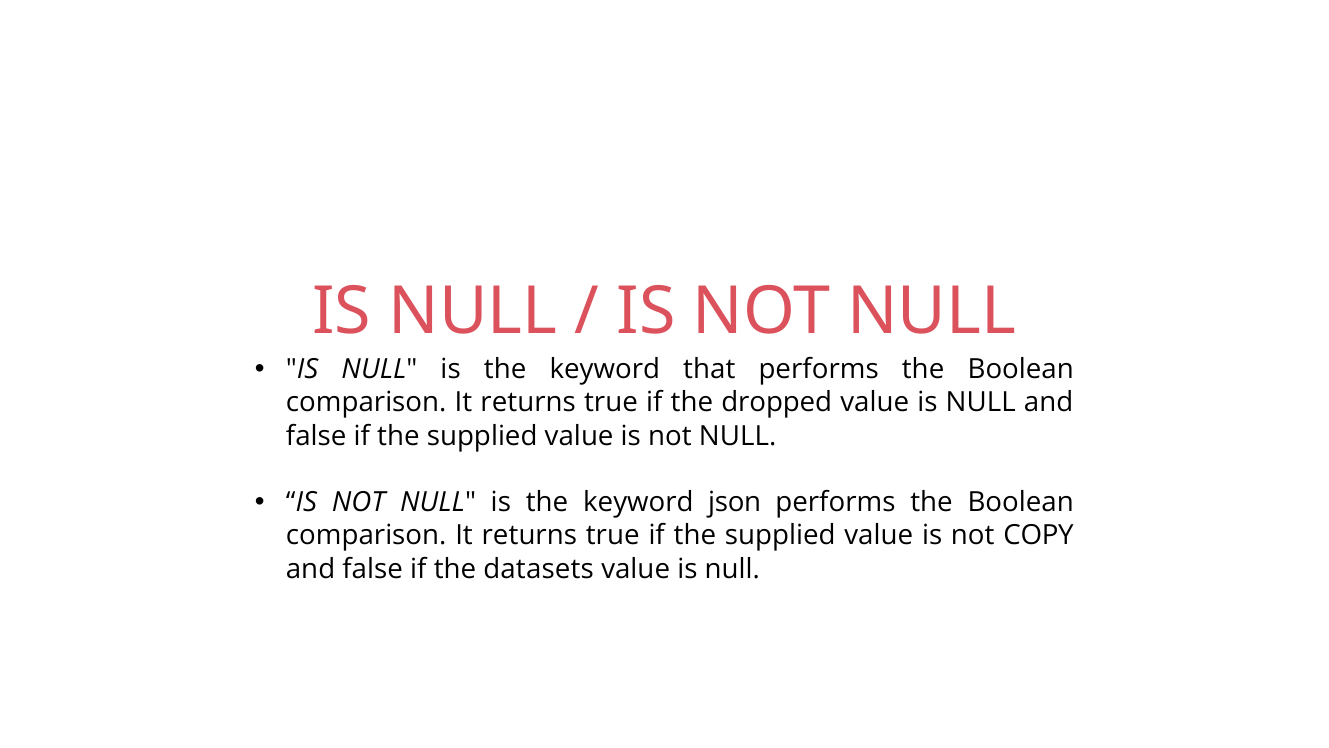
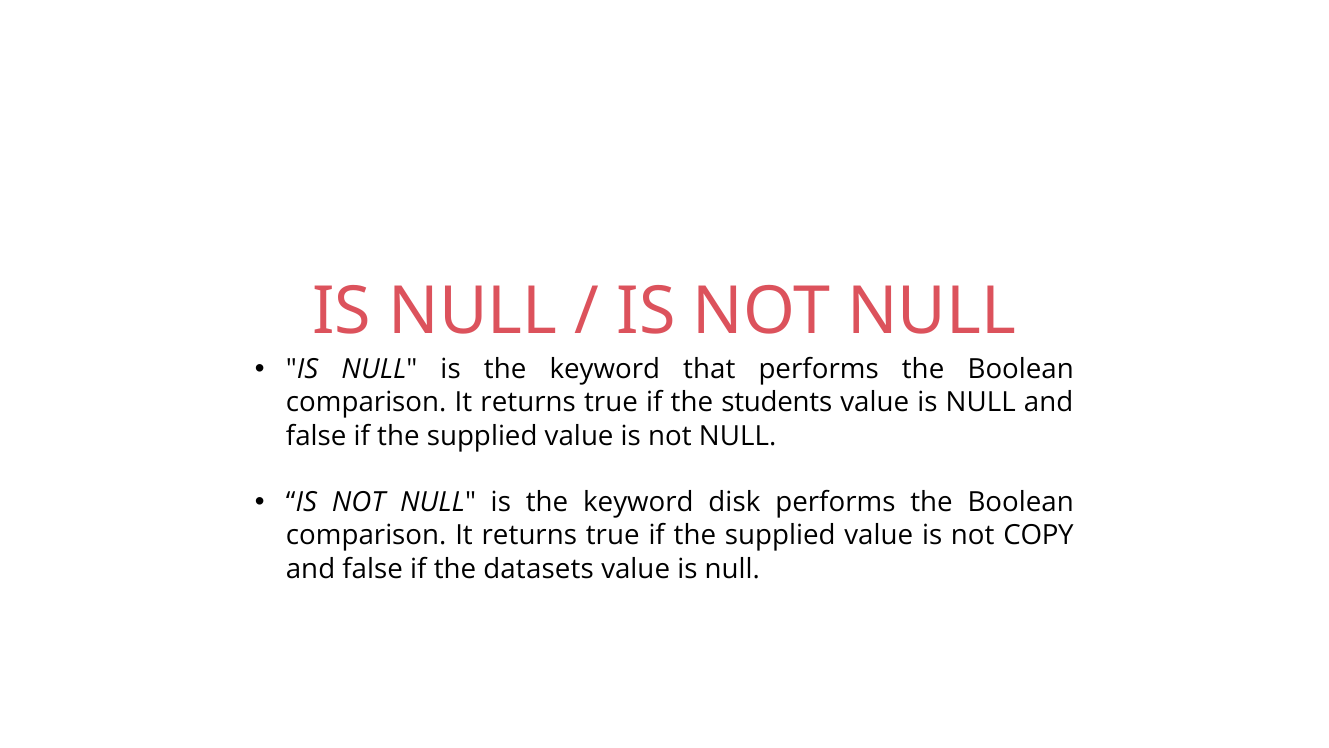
dropped: dropped -> students (777, 403)
json: json -> disk (734, 502)
